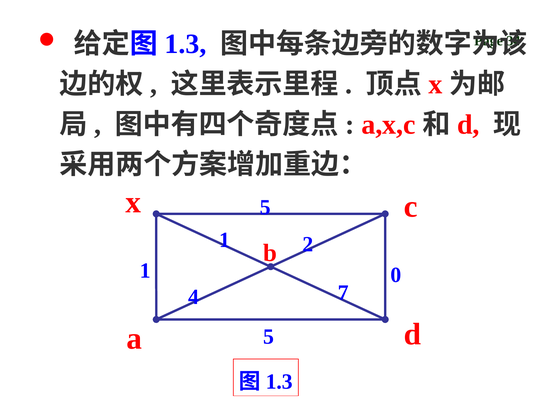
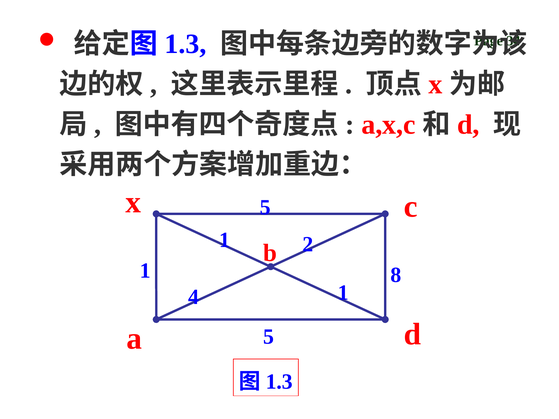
0: 0 -> 8 (396, 275)
4 7: 7 -> 1 (343, 293)
